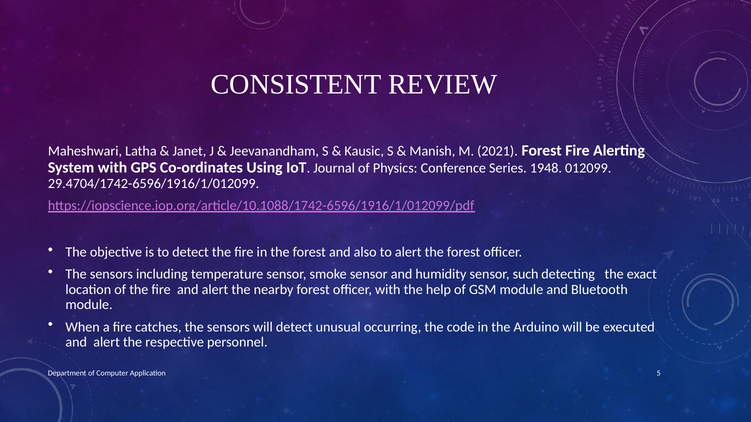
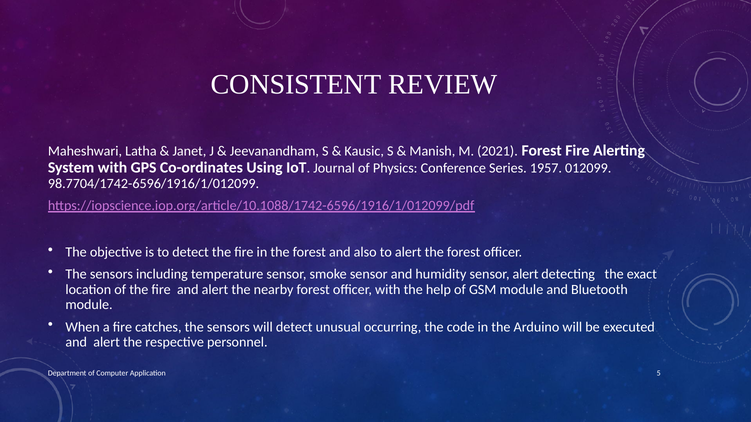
1948: 1948 -> 1957 (546, 168)
29.4704/1742-6596/1916/1/012099: 29.4704/1742-6596/1916/1/012099 -> 98.7704/1742-6596/1916/1/012099 (154, 184)
sensor such: such -> alert (526, 275)
